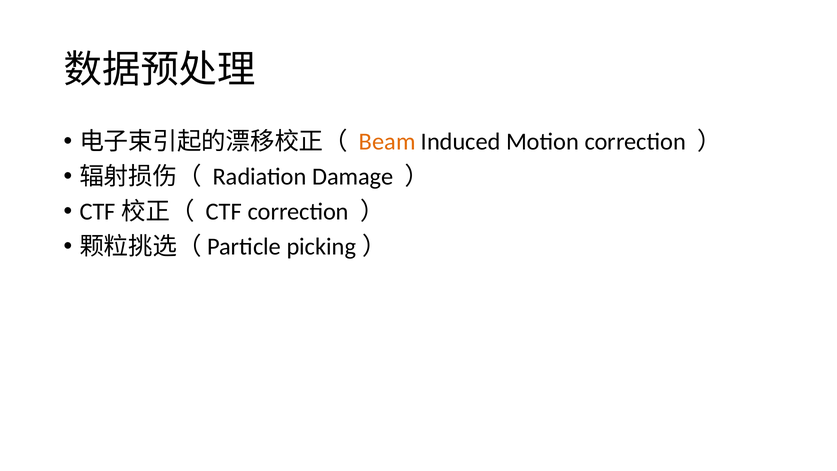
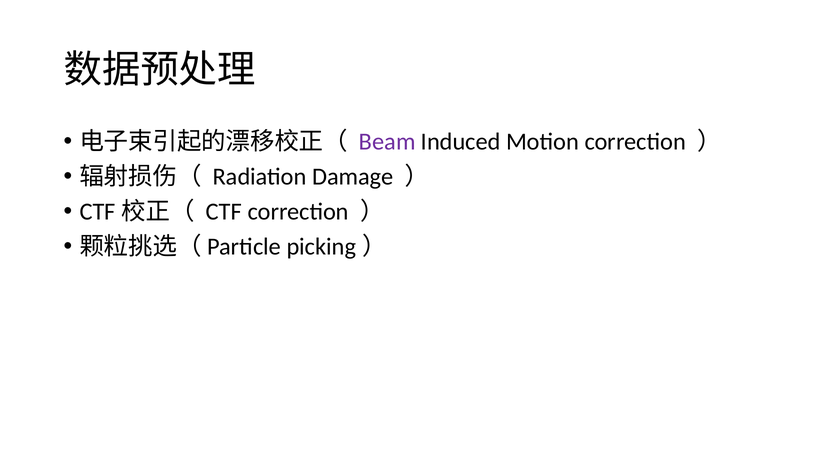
Beam colour: orange -> purple (387, 142)
